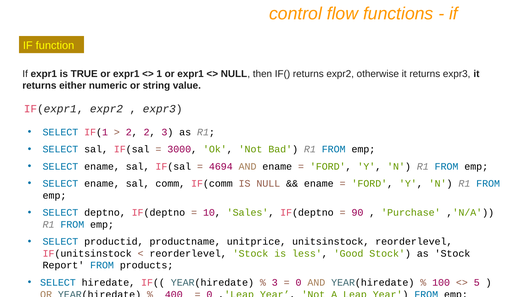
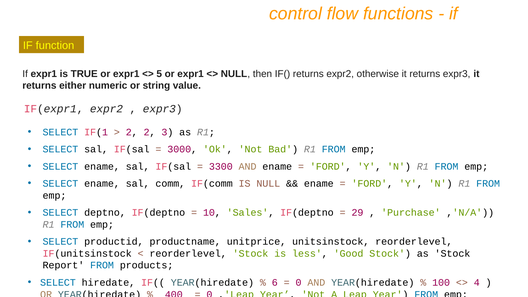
1: 1 -> 5 (159, 74)
4694: 4694 -> 3300 (221, 166)
90: 90 -> 29 (357, 213)
3: 3 -> 6 (275, 283)
5: 5 -> 4 (477, 283)
